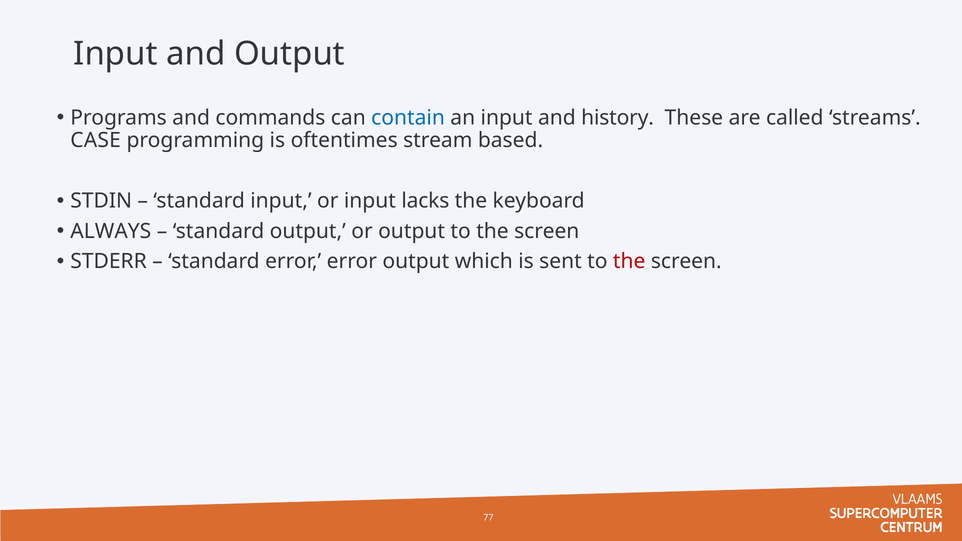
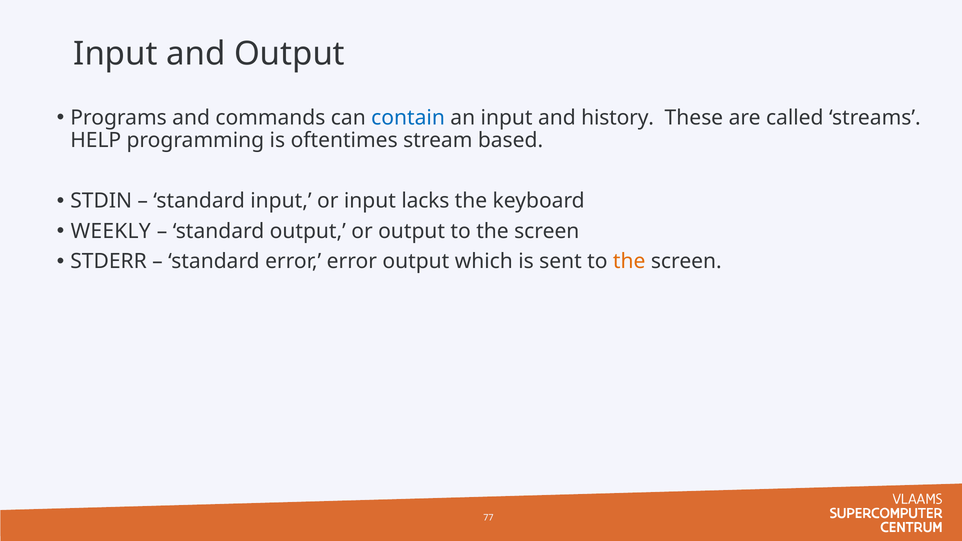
CASE: CASE -> HELP (96, 140)
ALWAYS: ALWAYS -> WEEKLY (111, 231)
the colour: red -> orange (629, 261)
